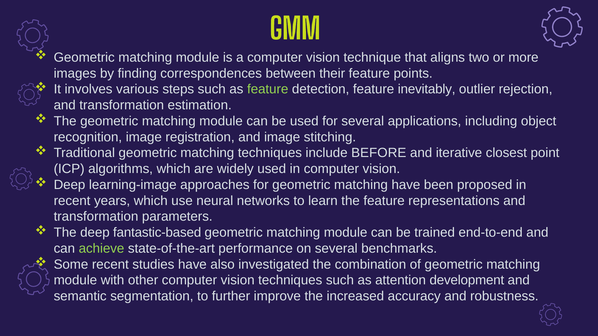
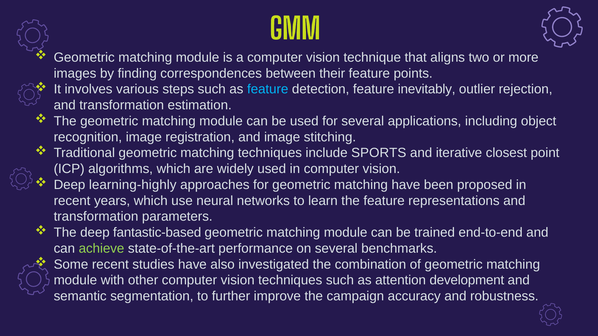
feature colour: light green -> light blue (268, 89)
BEFORE: BEFORE -> SPORTS (379, 153)
learning-image: learning-image -> learning-highly (133, 185)
increased: increased -> campaign (355, 297)
